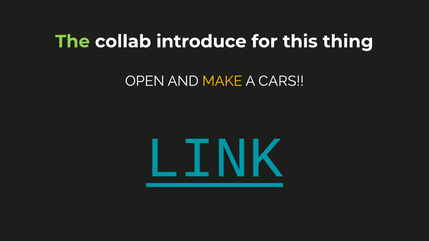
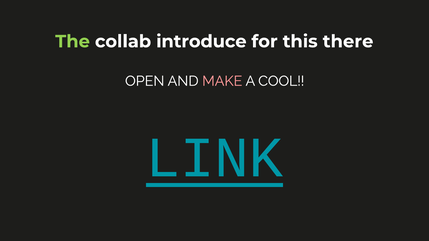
thing: thing -> there (348, 42)
MAKE colour: yellow -> pink (222, 81)
CARS: CARS -> COOL (281, 81)
